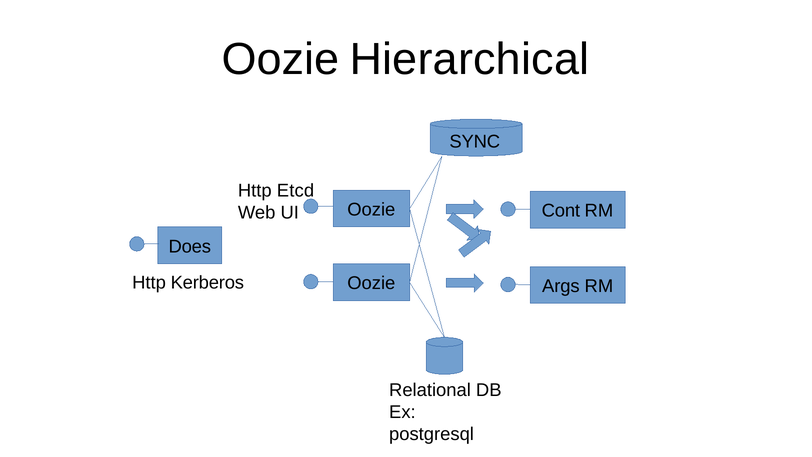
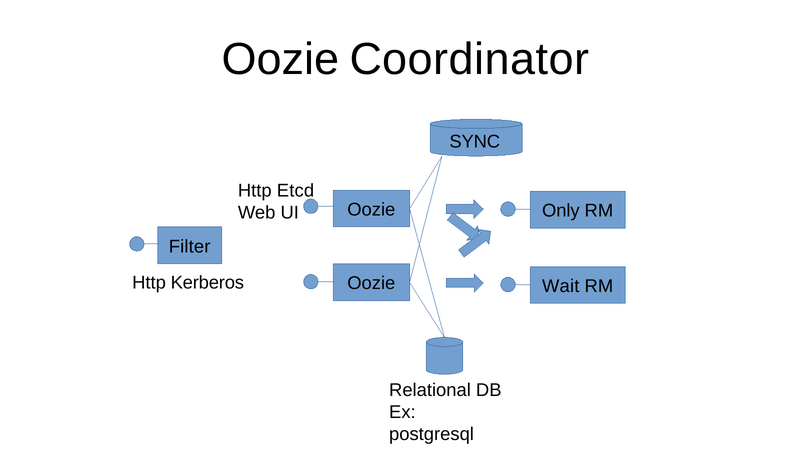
Hierarchical: Hierarchical -> Coordinator (469, 59)
Cont: Cont -> Only (561, 211)
Does: Does -> Filter (190, 246)
Args: Args -> Wait (561, 286)
